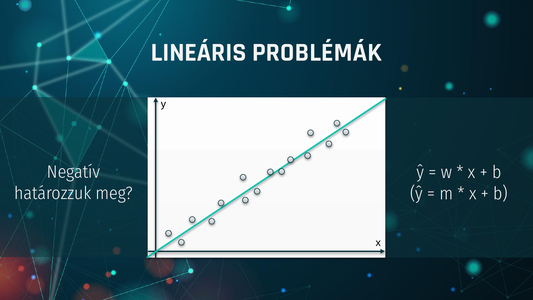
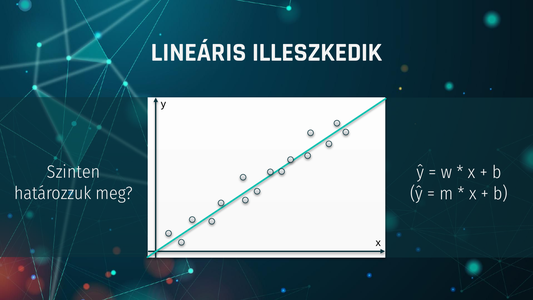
PROBLÉMÁK: PROBLÉMÁK -> ILLESZKEDIK (317, 52)
Negatív: Negatív -> Szinten (74, 172)
